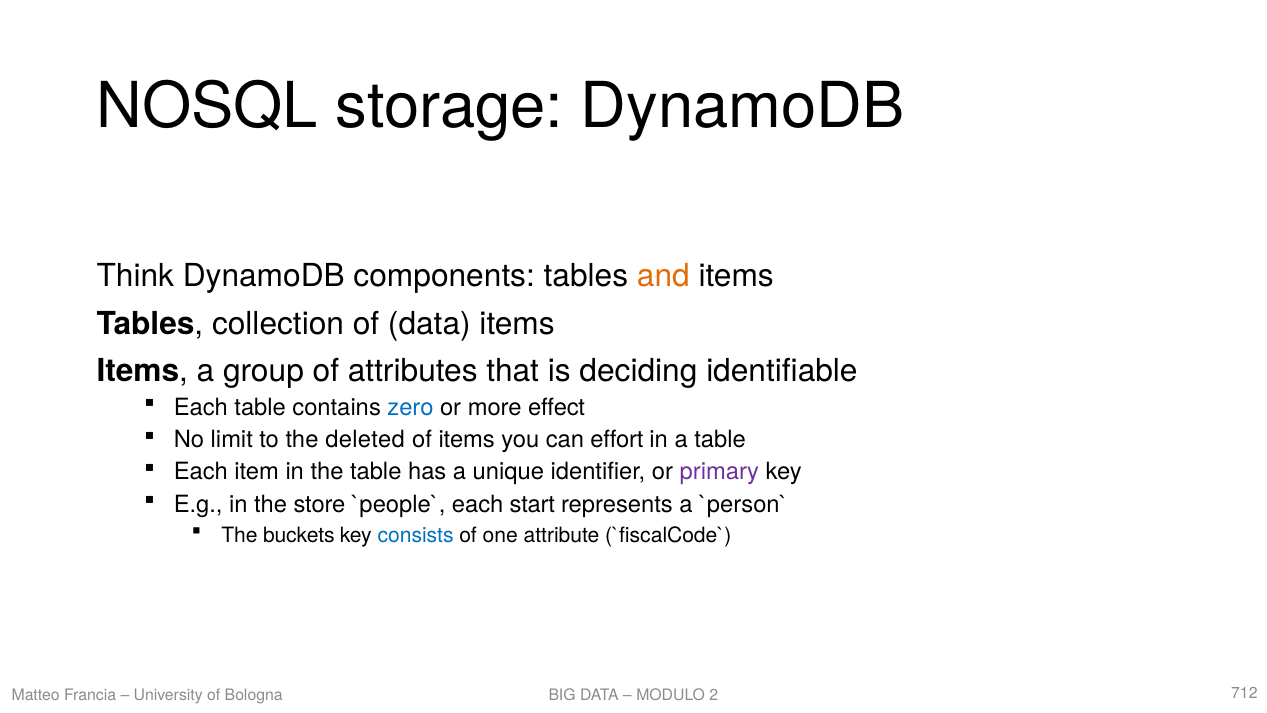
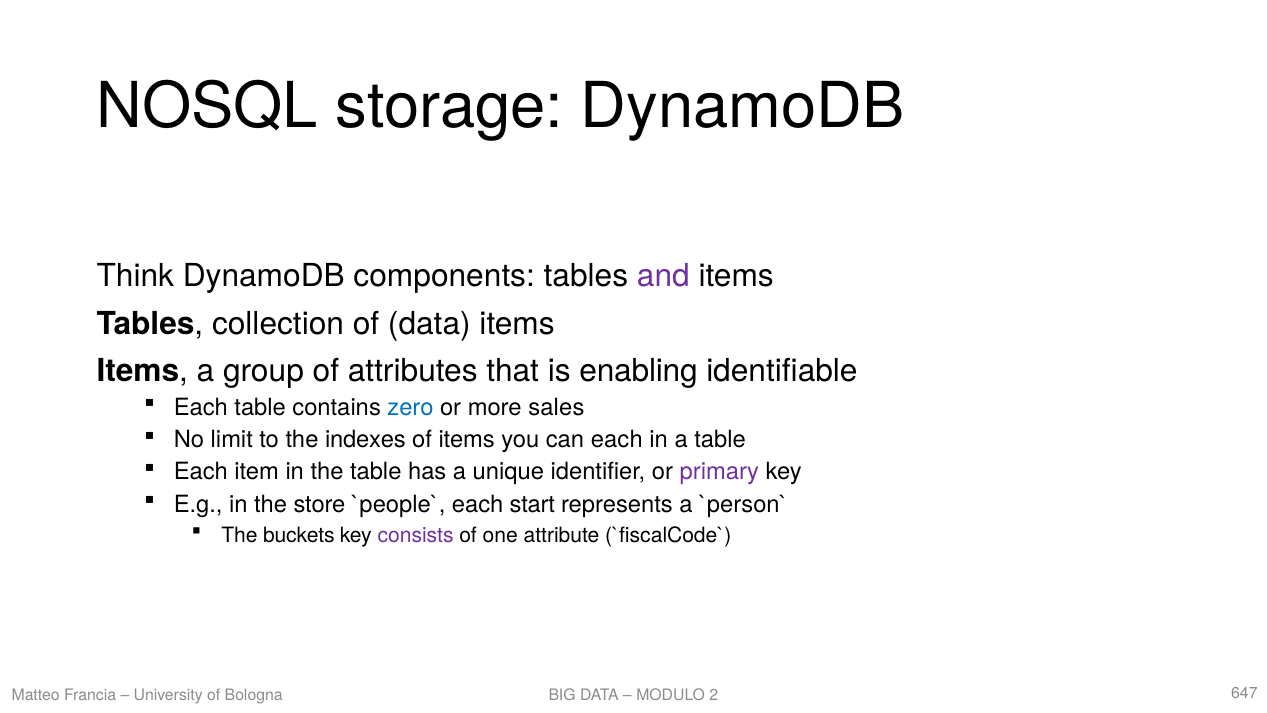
and colour: orange -> purple (663, 276)
deciding: deciding -> enabling (639, 371)
effect: effect -> sales (556, 407)
deleted: deleted -> indexes (365, 440)
can effort: effort -> each (617, 440)
consists colour: blue -> purple (416, 535)
712: 712 -> 647 (1244, 693)
